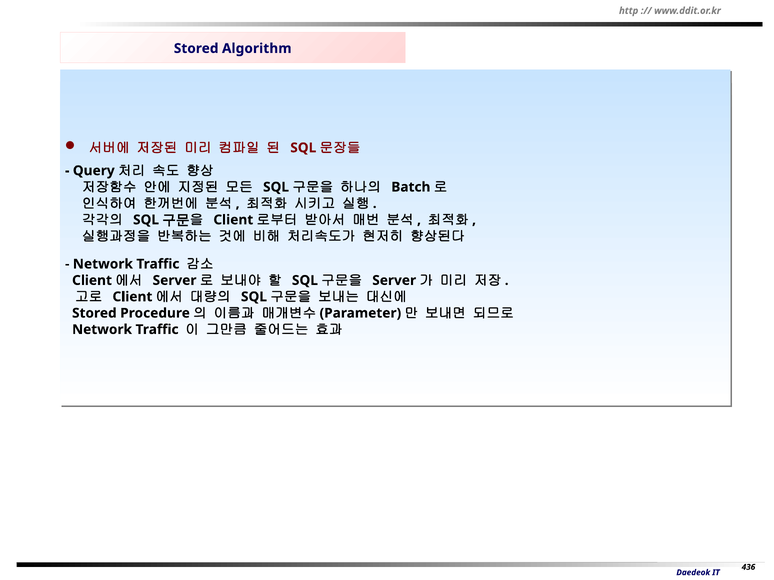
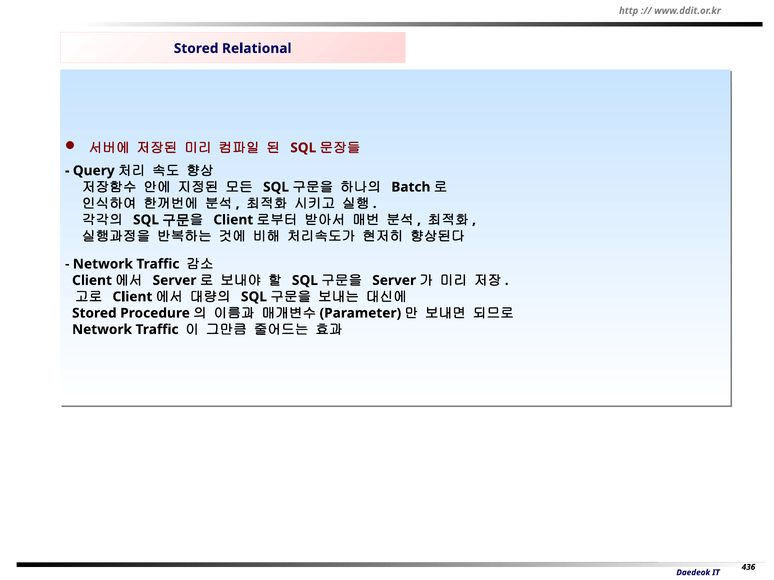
Algorithm: Algorithm -> Relational (257, 48)
